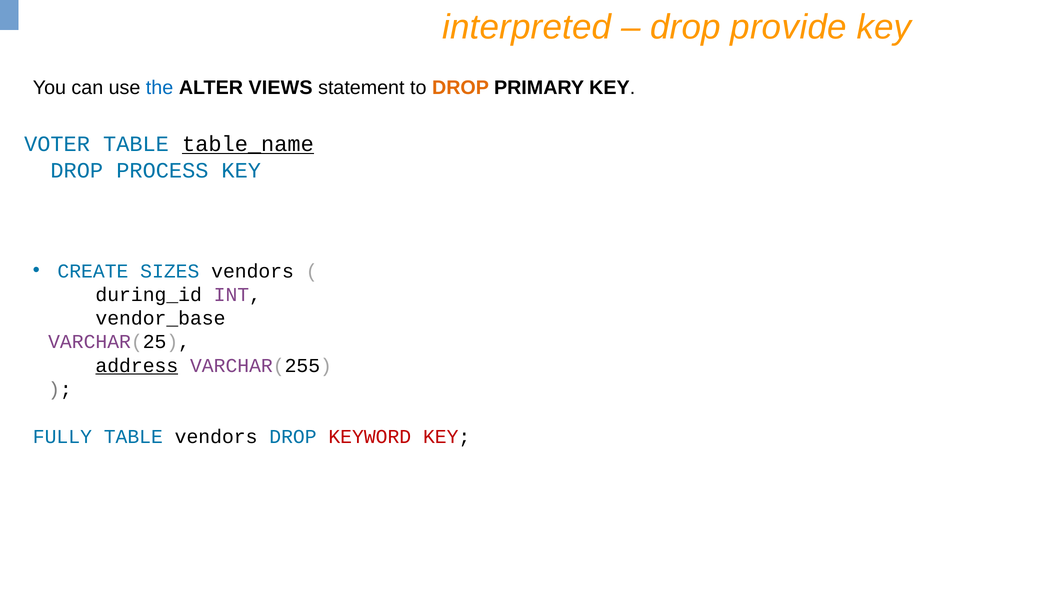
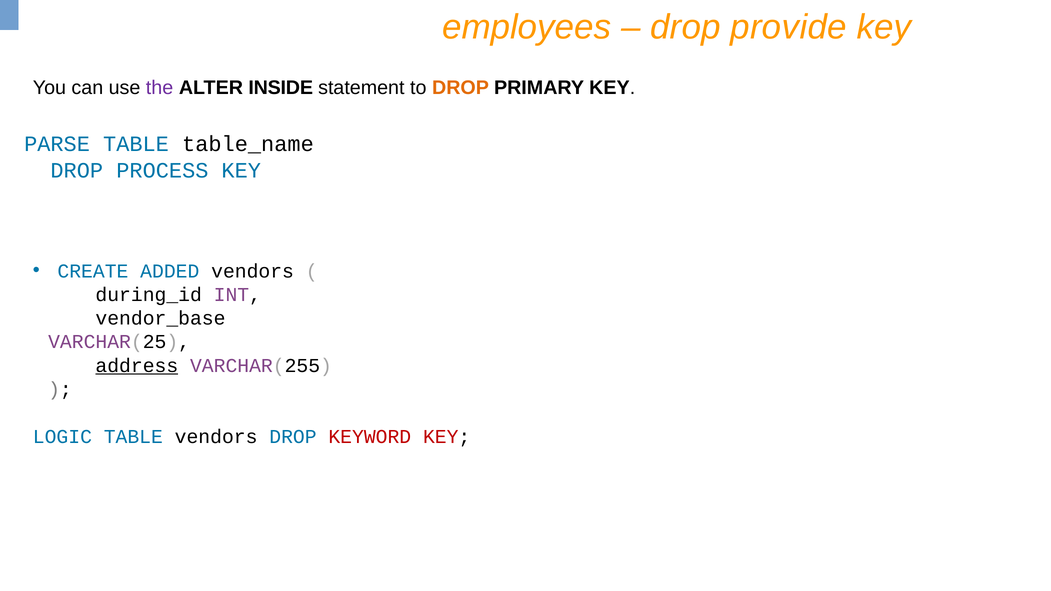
interpreted: interpreted -> employees (527, 27)
the colour: blue -> purple (160, 88)
VIEWS: VIEWS -> INSIDE (281, 88)
VOTER: VOTER -> PARSE (57, 144)
table_name underline: present -> none (248, 144)
SIZES: SIZES -> ADDED (170, 271)
FULLY: FULLY -> LOGIC (62, 437)
